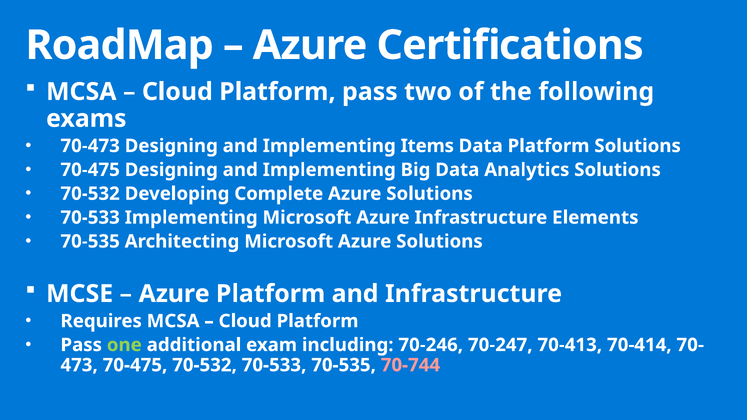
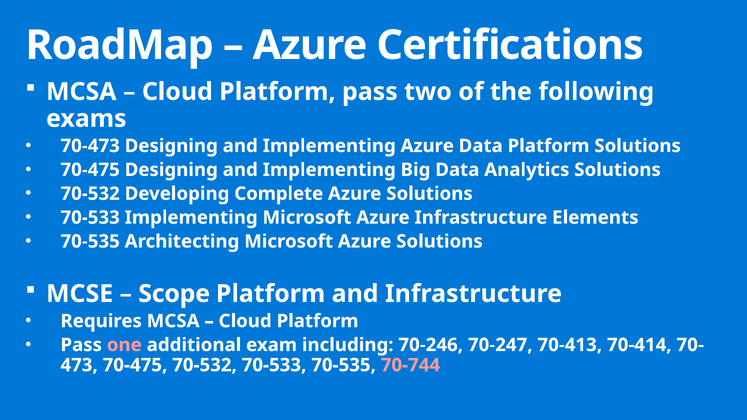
Implementing Items: Items -> Azure (427, 146)
Azure: Azure -> Scope (174, 294)
one colour: light green -> pink (124, 345)
